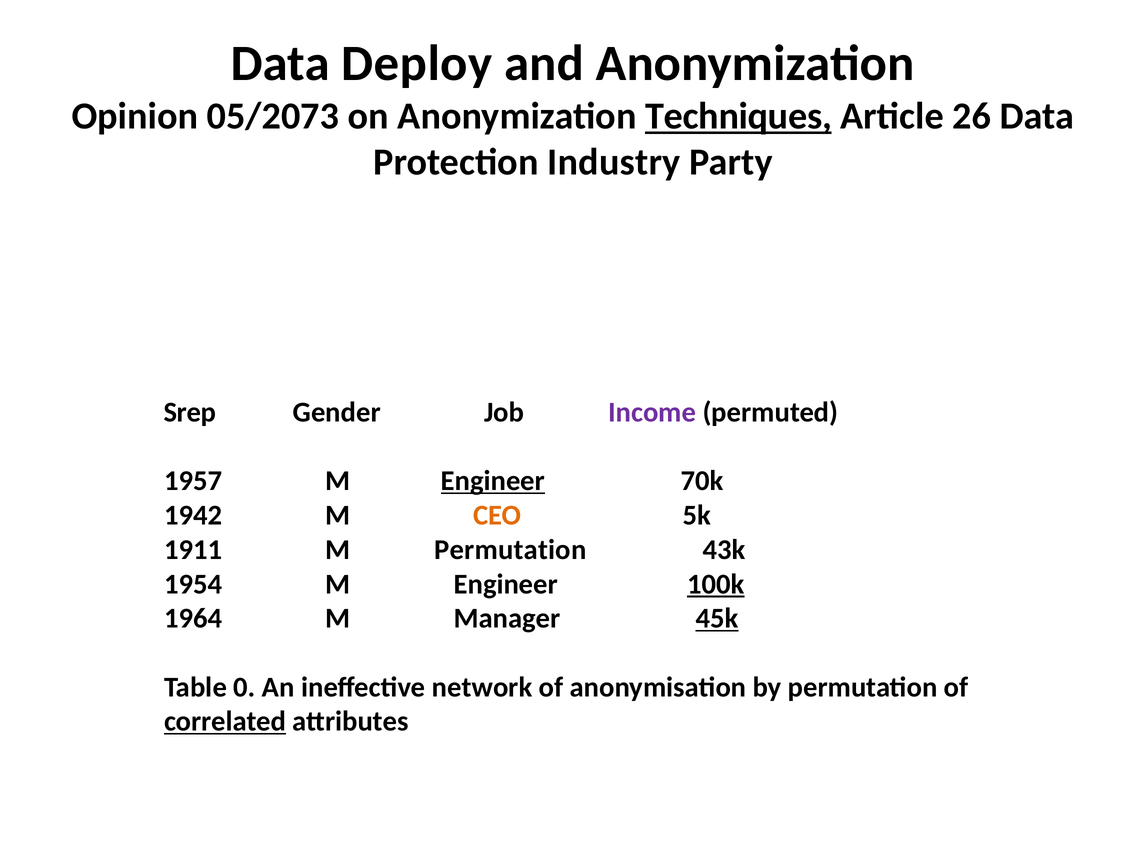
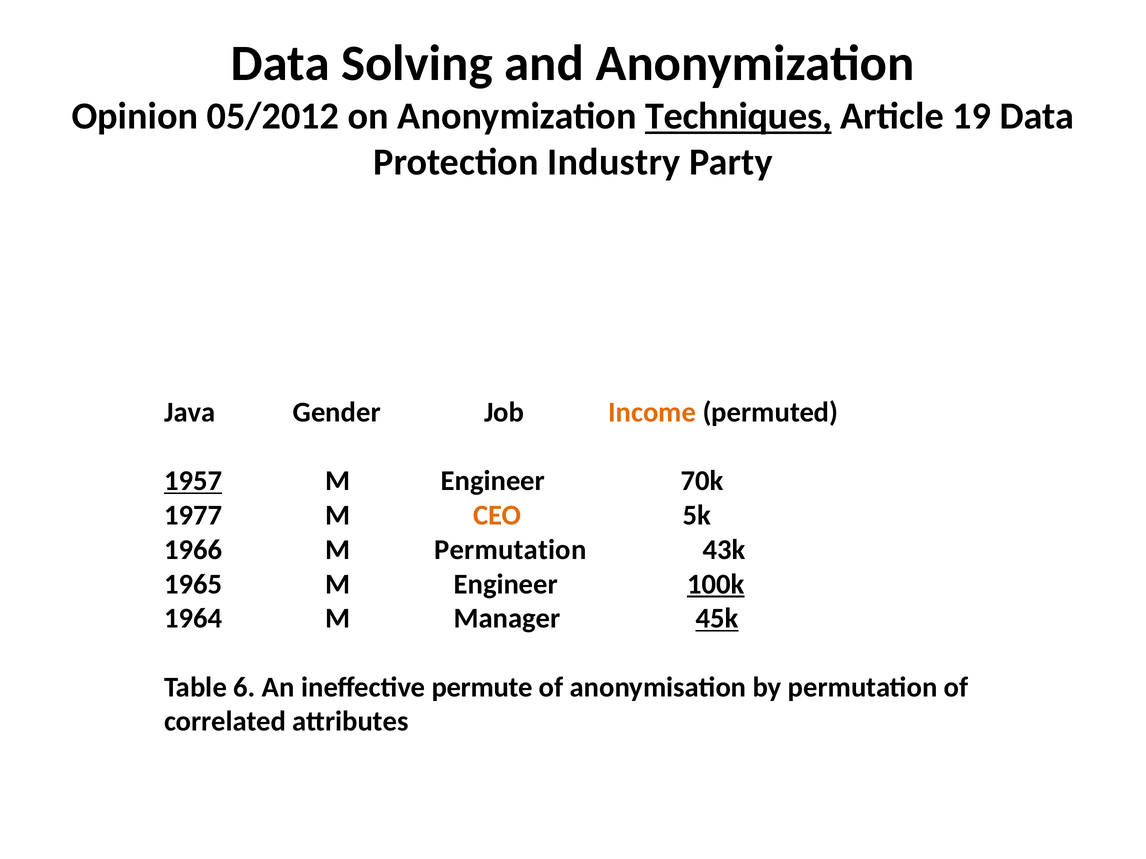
Deploy: Deploy -> Solving (417, 64)
05/2073: 05/2073 -> 05/2012 (273, 116)
26: 26 -> 19 (972, 116)
Srep: Srep -> Java (190, 413)
Income colour: purple -> orange (652, 413)
1957 underline: none -> present (193, 481)
Engineer underline: present -> none (493, 481)
1942: 1942 -> 1977 (193, 516)
1911: 1911 -> 1966 (193, 550)
1954: 1954 -> 1965 (193, 584)
0: 0 -> 6 (244, 688)
network: network -> permute (482, 688)
correlated underline: present -> none (225, 722)
